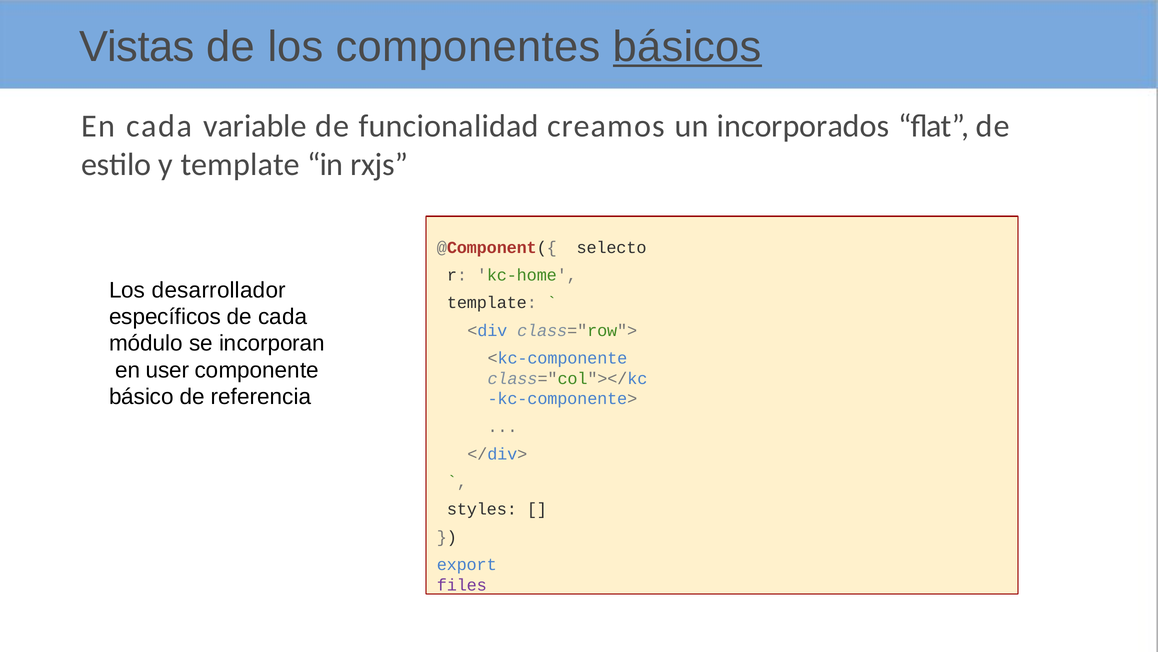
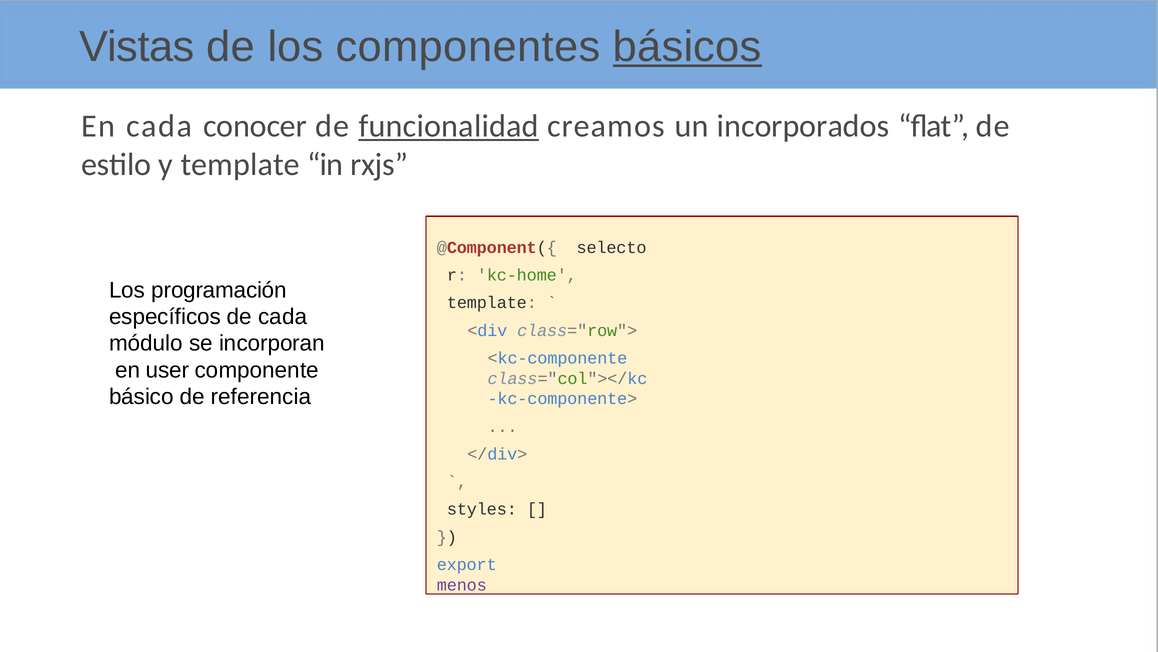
variable: variable -> conocer (255, 126)
funcionalidad underline: none -> present (449, 126)
desarrollador: desarrollador -> programación (219, 290)
files: files -> menos (462, 585)
